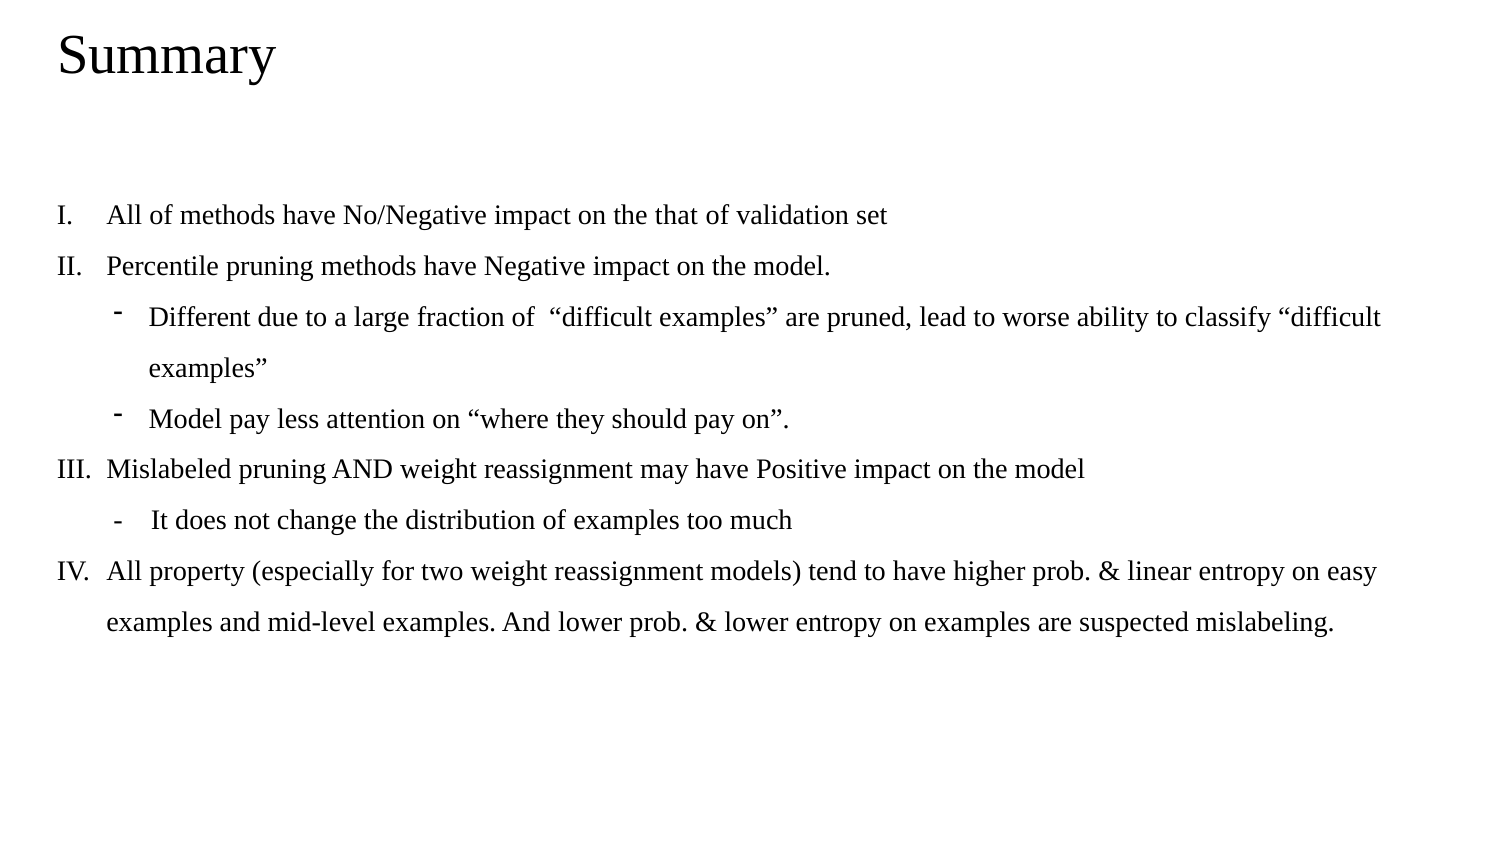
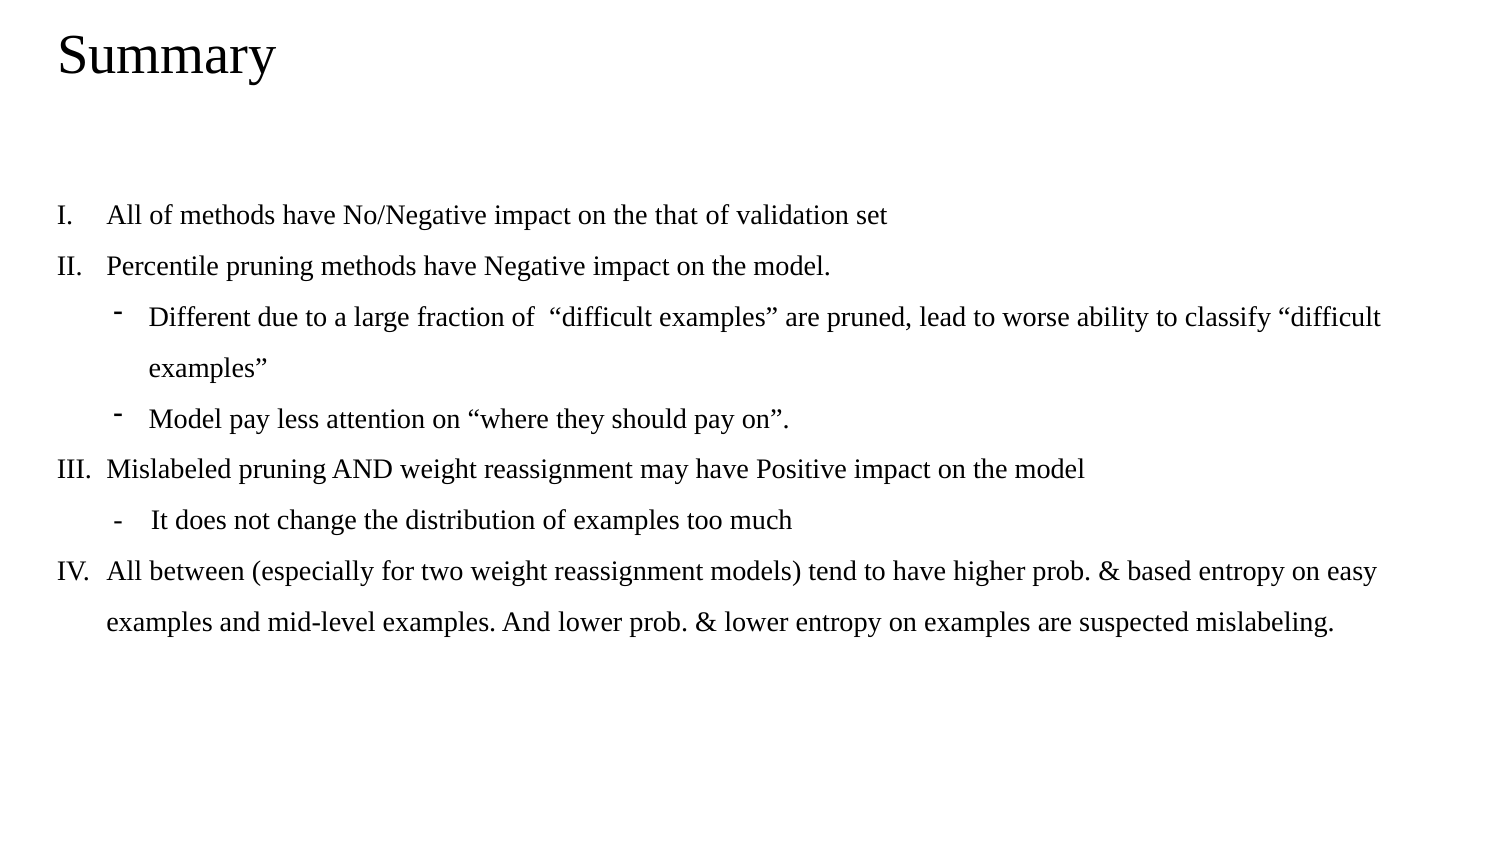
property: property -> between (197, 571)
linear: linear -> based (1159, 571)
